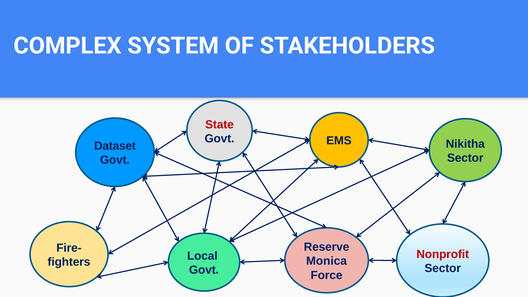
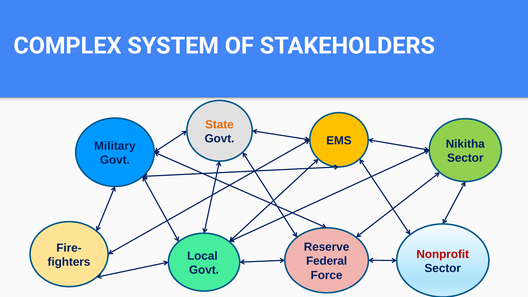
State colour: red -> orange (219, 125)
Dataset: Dataset -> Military (115, 146)
Monica: Monica -> Federal (327, 261)
